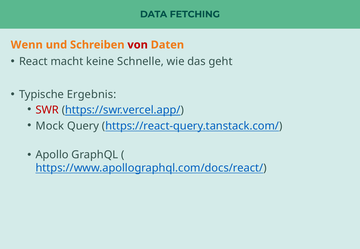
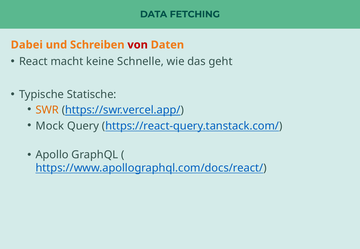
Wenn: Wenn -> Dabei (27, 45)
Ergebnis: Ergebnis -> Statische (92, 95)
SWR colour: red -> orange (47, 110)
